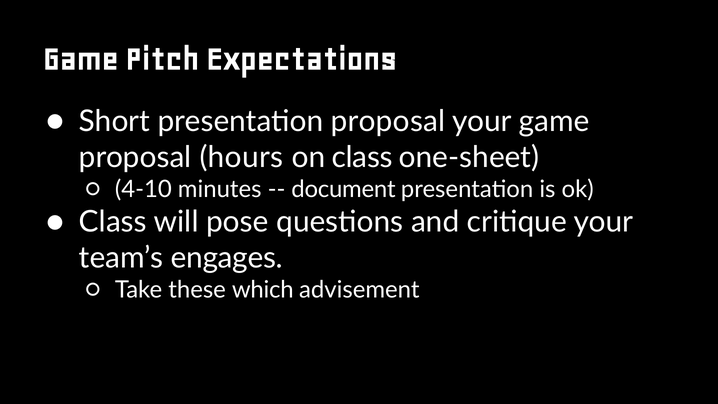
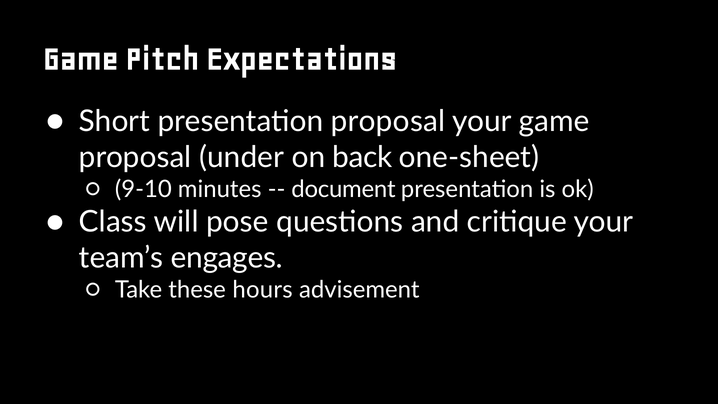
hours: hours -> under (242, 157)
on class: class -> back (362, 157)
4-10: 4-10 -> 9-10 (143, 189)
which: which -> hours (263, 290)
